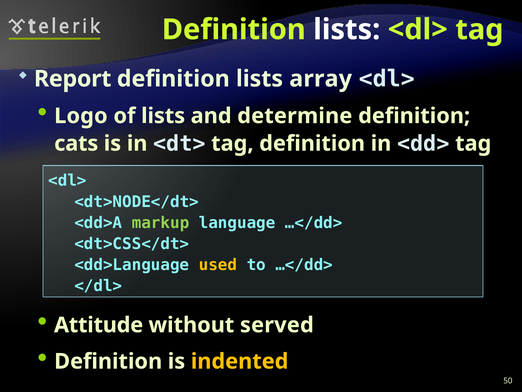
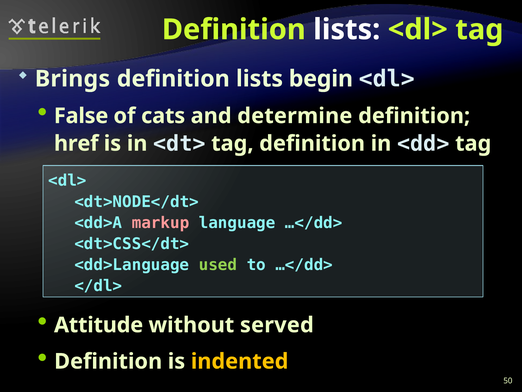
Report: Report -> Brings (72, 79)
array: array -> begin (321, 79)
Logo: Logo -> False (81, 116)
of lists: lists -> cats (163, 116)
cats: cats -> href (76, 143)
markup colour: light green -> pink (161, 223)
used colour: yellow -> light green (218, 265)
